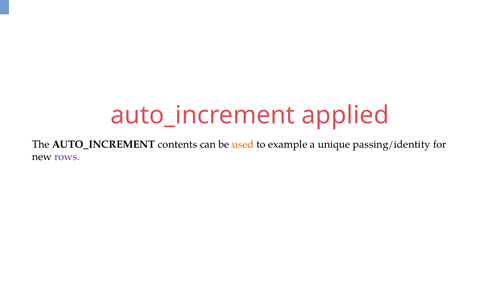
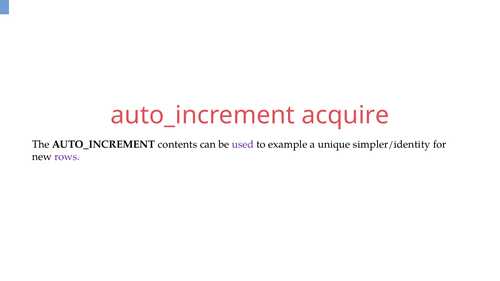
applied: applied -> acquire (345, 115)
used colour: orange -> purple (243, 144)
passing/identity: passing/identity -> simpler/identity (392, 144)
